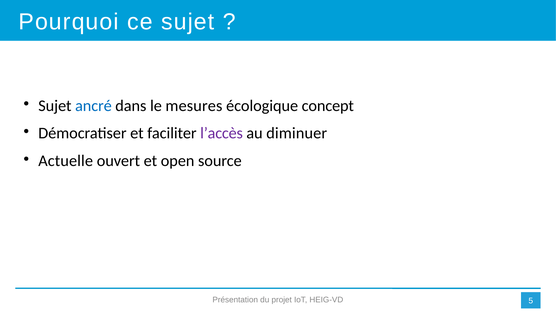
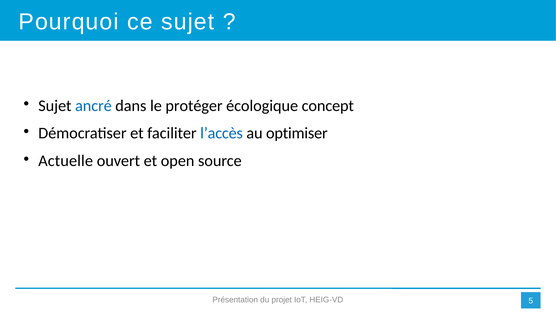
mesures: mesures -> protéger (194, 106)
l’accès colour: purple -> blue (222, 133)
diminuer: diminuer -> optimiser (297, 133)
